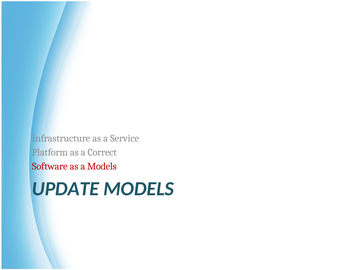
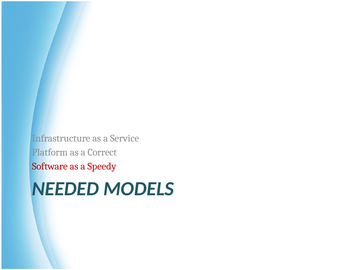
a Models: Models -> Speedy (102, 166)
UPDATE: UPDATE -> NEEDED (65, 188)
